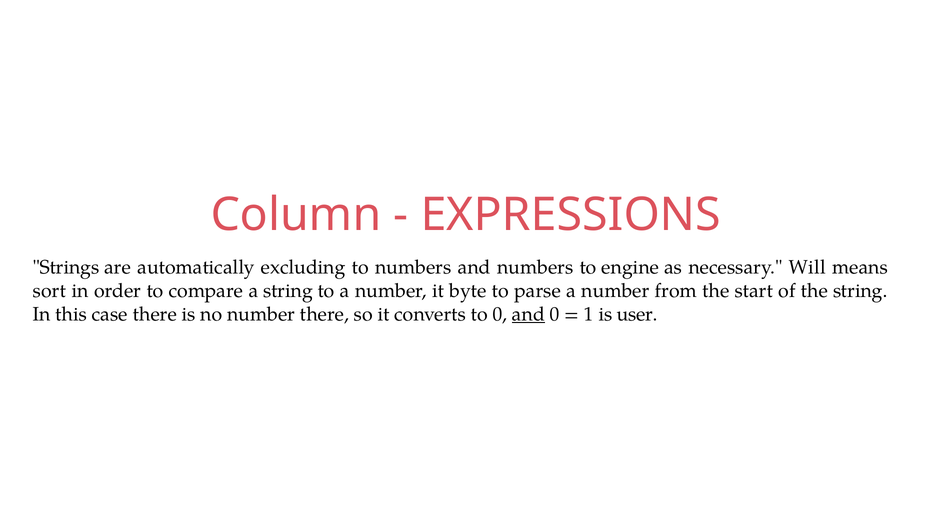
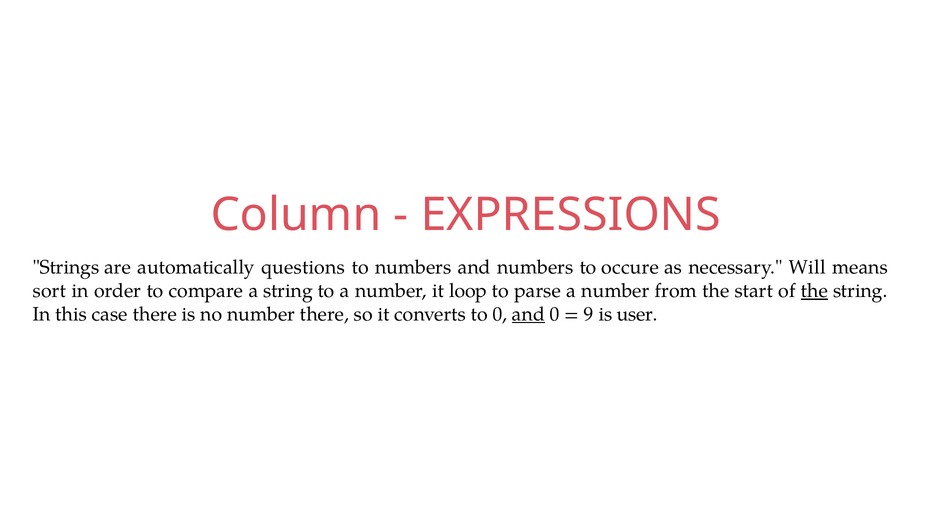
excluding: excluding -> questions (303, 268)
engine: engine -> occure (630, 268)
byte: byte -> loop (468, 291)
the underline: none -> present (815, 291)
1: 1 -> 9 (589, 314)
